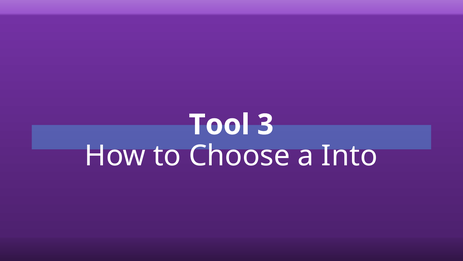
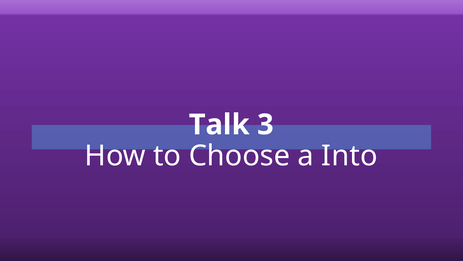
Tool: Tool -> Talk (219, 124)
